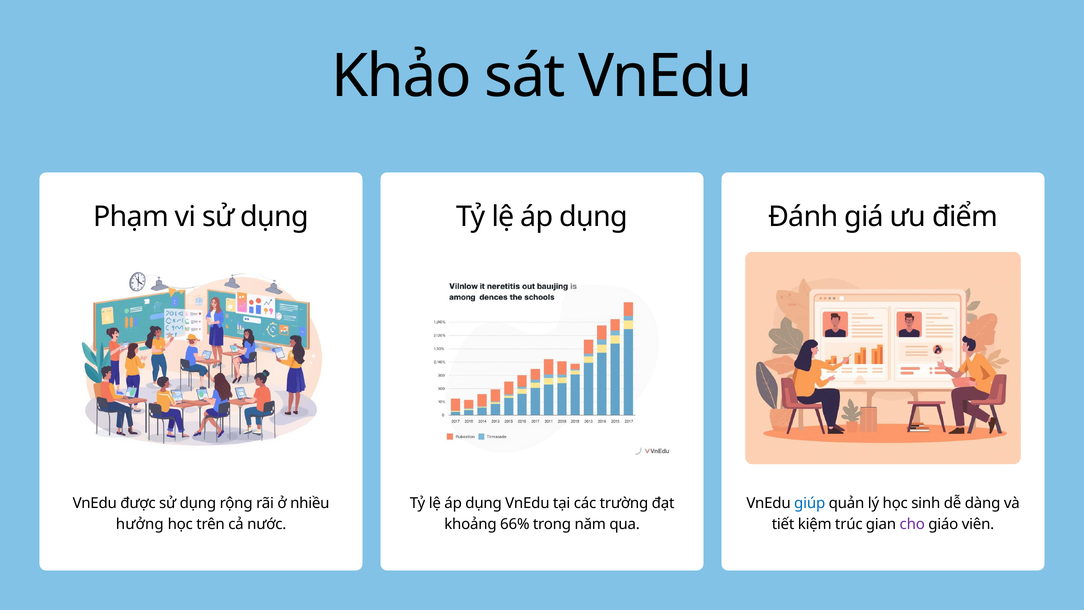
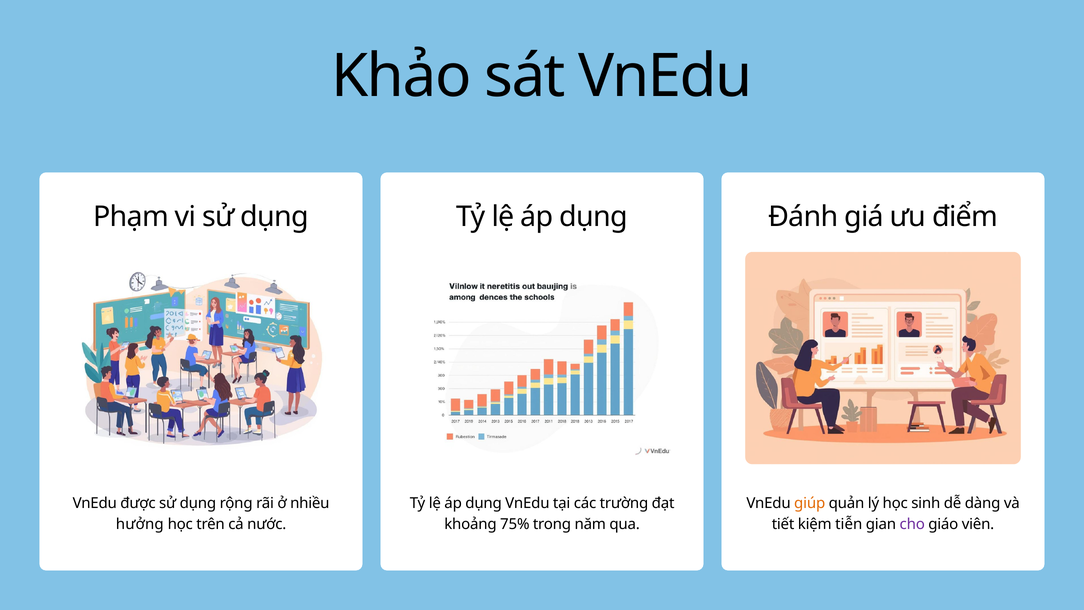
giúp colour: blue -> orange (810, 503)
trúc: trúc -> tiễn (849, 524)
66%: 66% -> 75% (515, 524)
